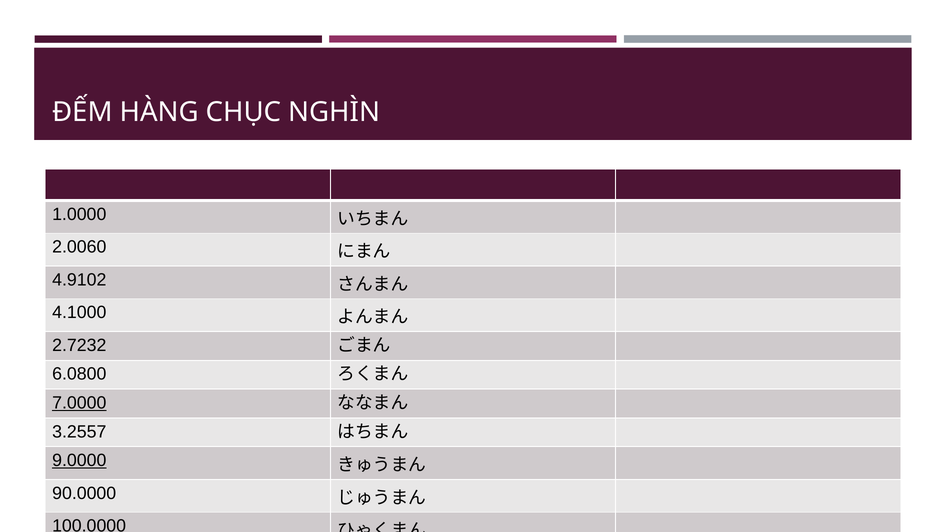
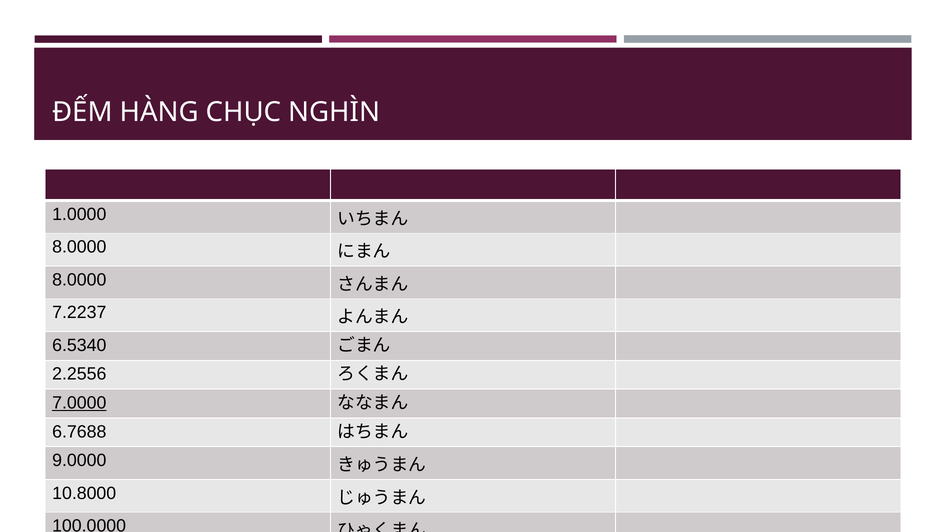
2.0060: 2.0060 -> 8.0000 (79, 247)
4.9102: 4.9102 -> 8.0000 (79, 280)
4.1000: 4.1000 -> 7.2237 (79, 313)
2.7232: 2.7232 -> 6.5340 (79, 345)
6.0800: 6.0800 -> 2.2556 (79, 374)
3.2557: 3.2557 -> 6.7688 (79, 432)
9.0000 underline: present -> none (79, 461)
90.0000: 90.0000 -> 10.8000 (84, 493)
